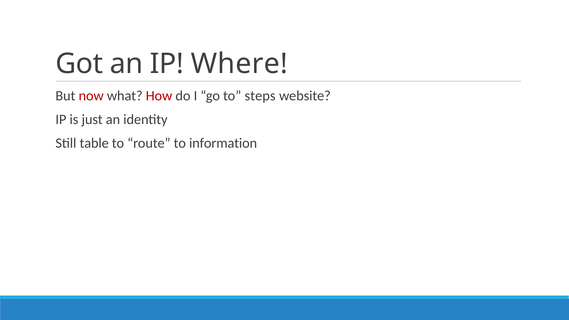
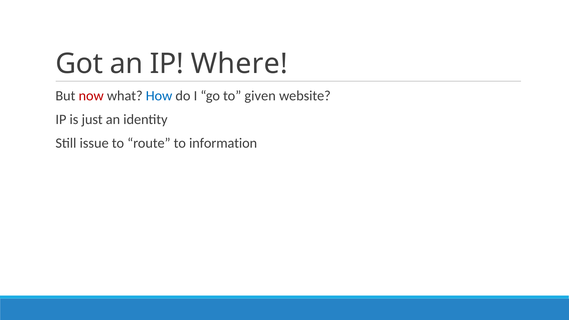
How colour: red -> blue (159, 96)
steps: steps -> given (260, 96)
table: table -> issue (94, 143)
